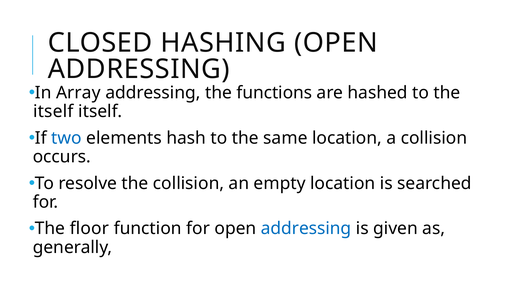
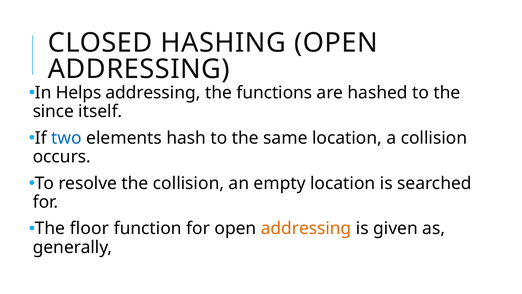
Array: Array -> Helps (79, 93)
itself: itself -> since (53, 111)
addressing colour: blue -> orange (306, 228)
